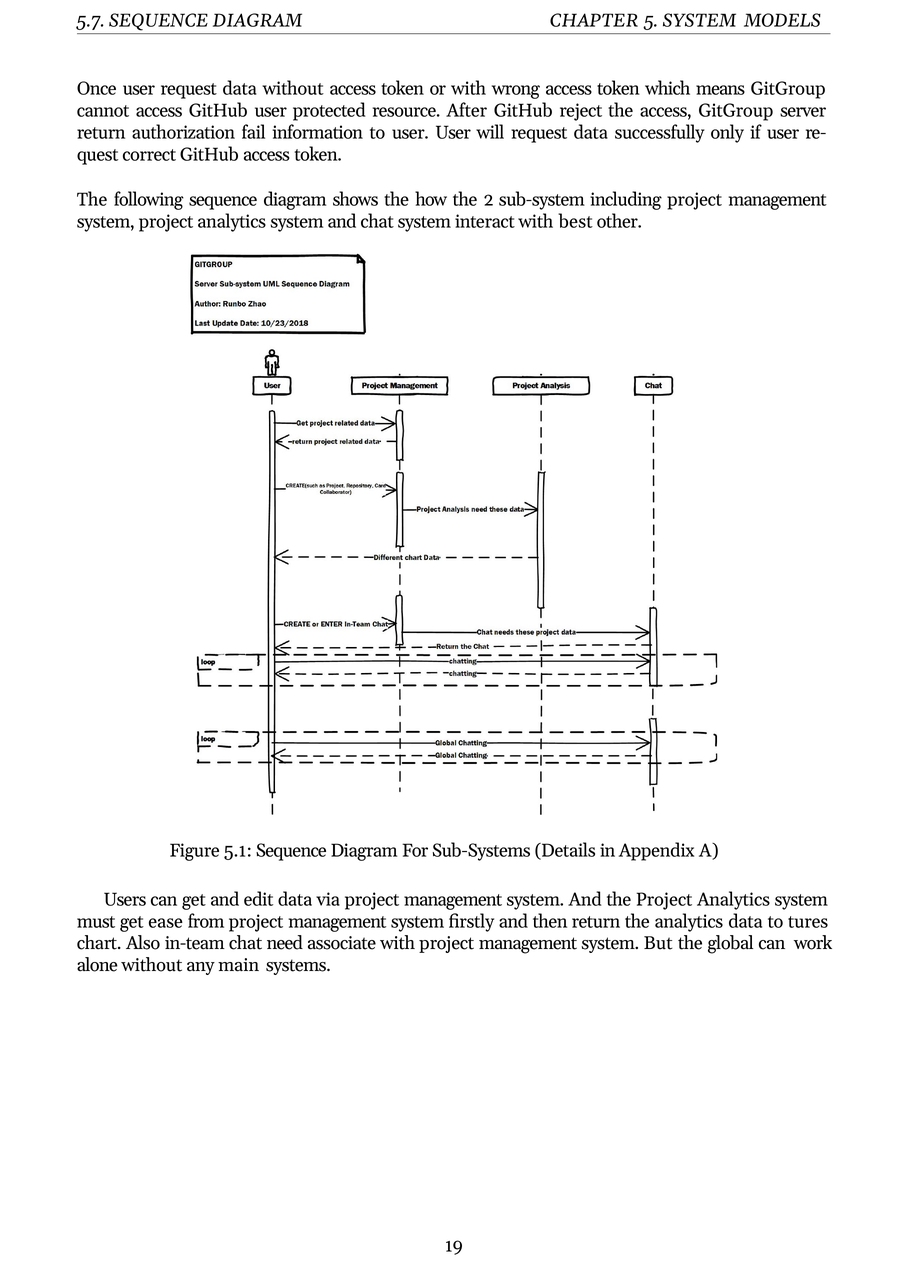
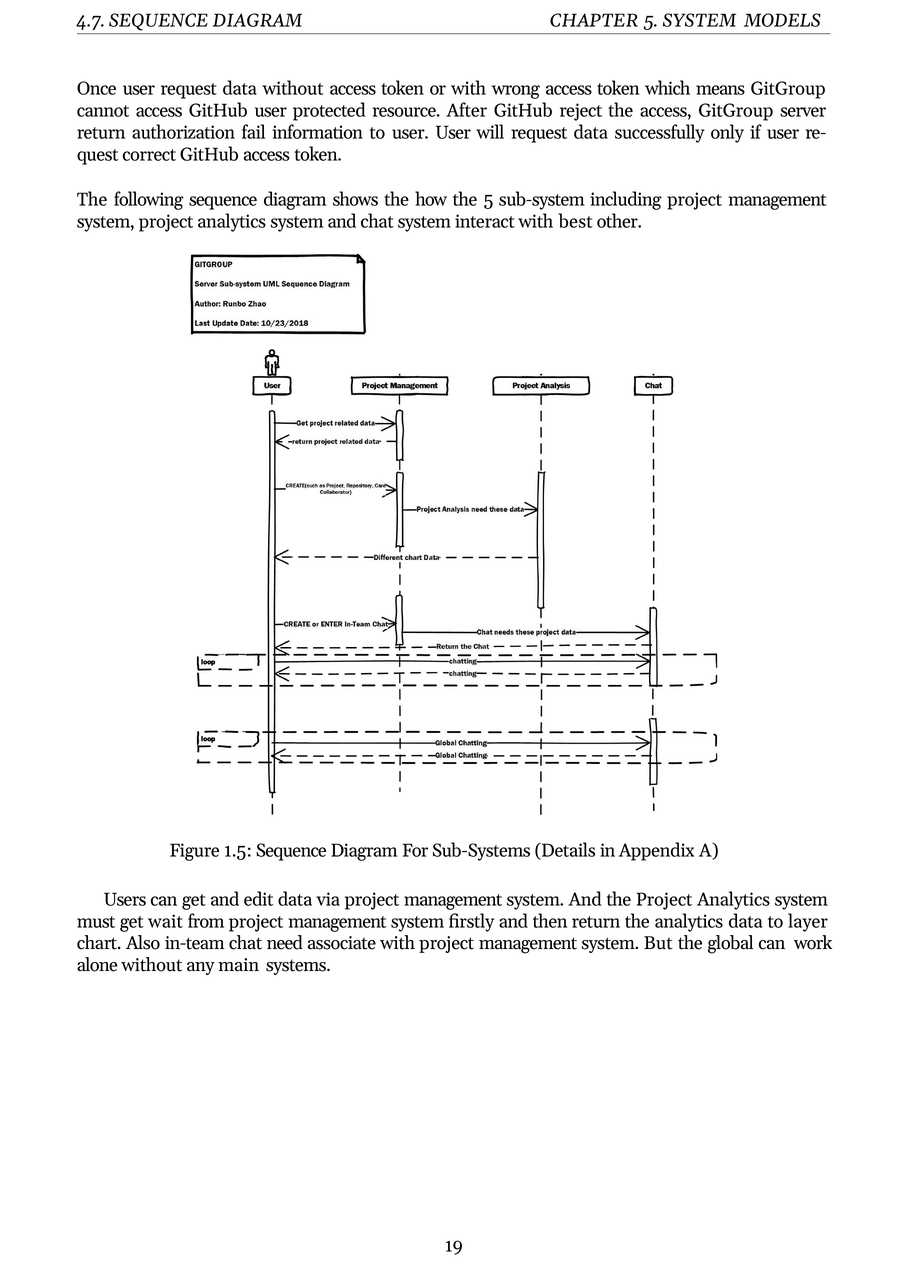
5.7: 5.7 -> 4.7 (91, 21)
the 2: 2 -> 5 (489, 200)
5.1: 5.1 -> 1.5 (238, 851)
ease: ease -> wait (166, 922)
tures: tures -> layer (808, 922)
